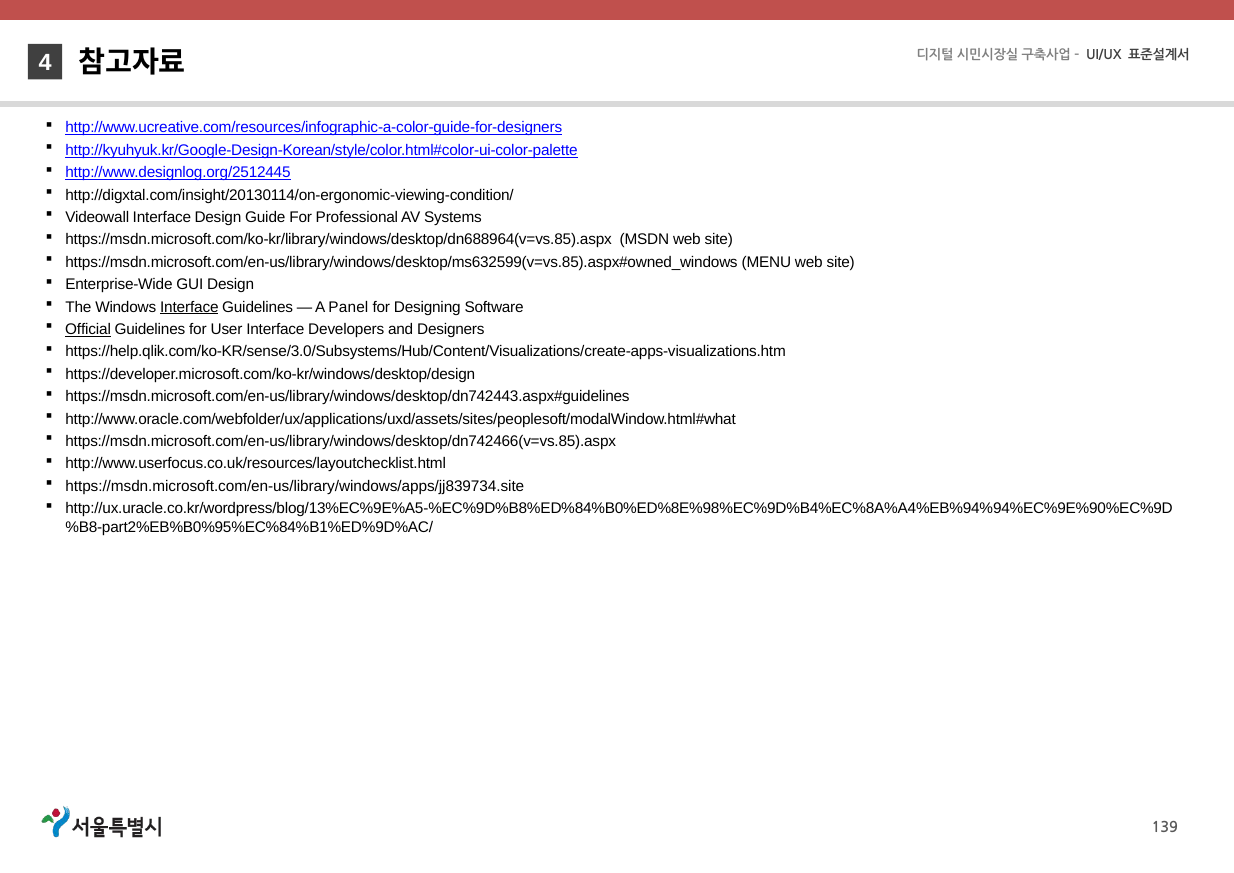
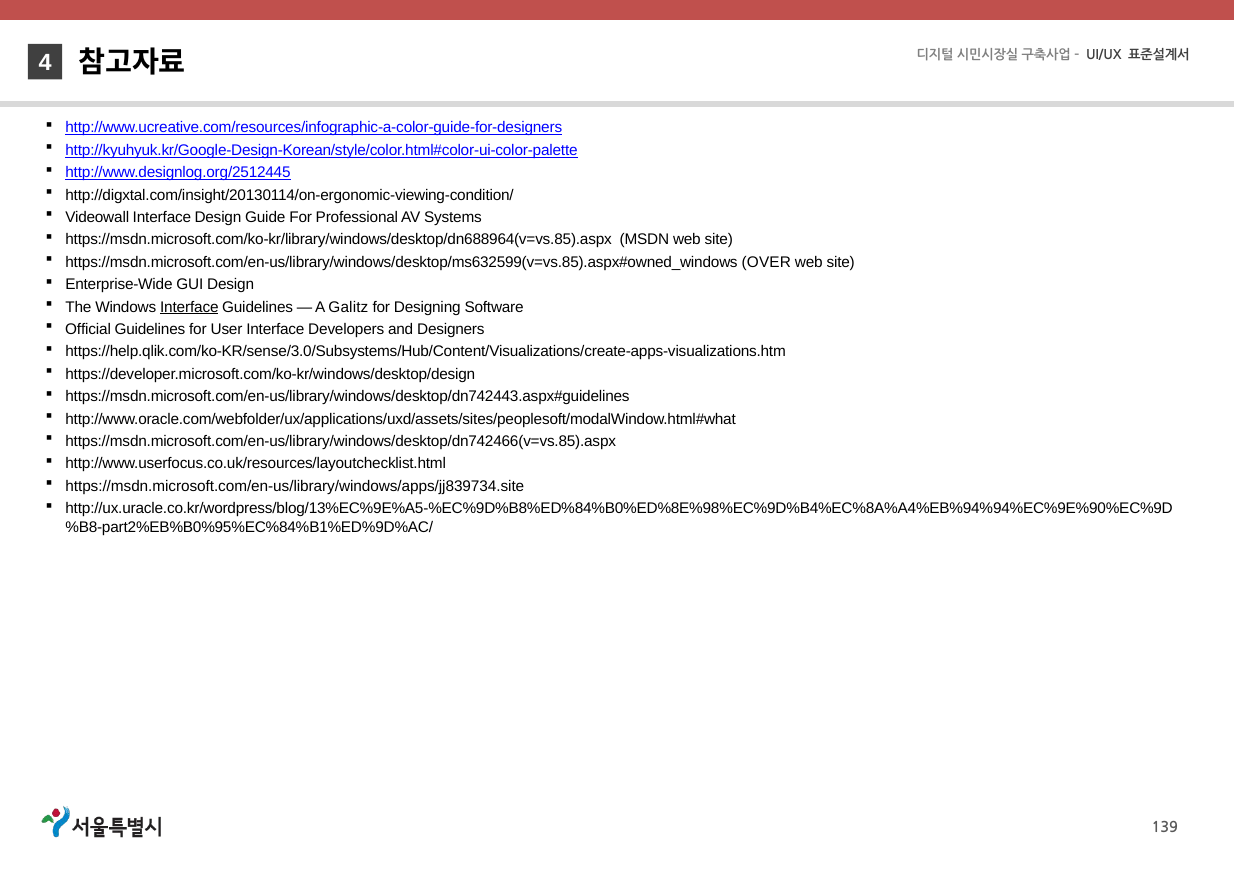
MENU: MENU -> OVER (766, 262)
Panel: Panel -> Galitz (348, 307)
Official underline: present -> none (88, 329)
